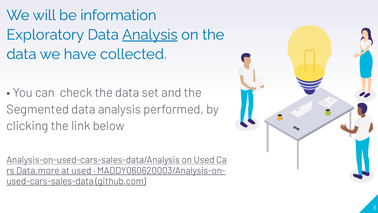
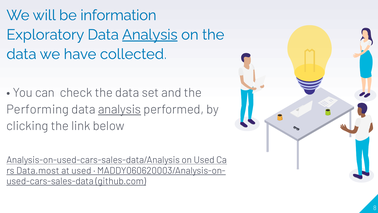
Segmented: Segmented -> Performing (38, 109)
analysis underline: none -> present (120, 109)
Data.more: Data.more -> Data.most (38, 170)
